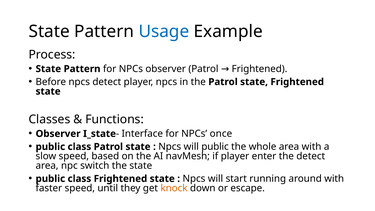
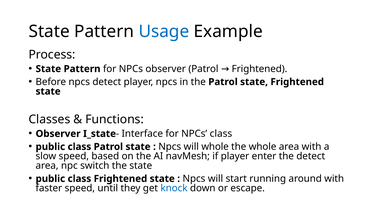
NPCs once: once -> class (221, 134)
will public: public -> whole (215, 147)
knock colour: orange -> blue (174, 188)
